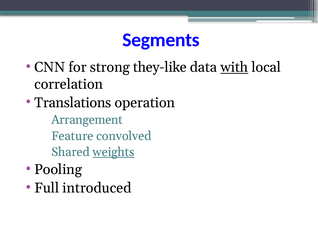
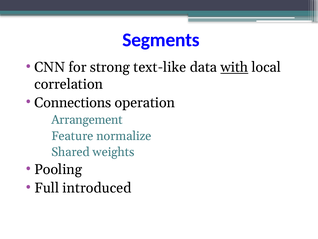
they-like: they-like -> text-like (160, 67)
Translations: Translations -> Connections (73, 102)
convolved: convolved -> normalize (124, 136)
weights underline: present -> none (114, 152)
